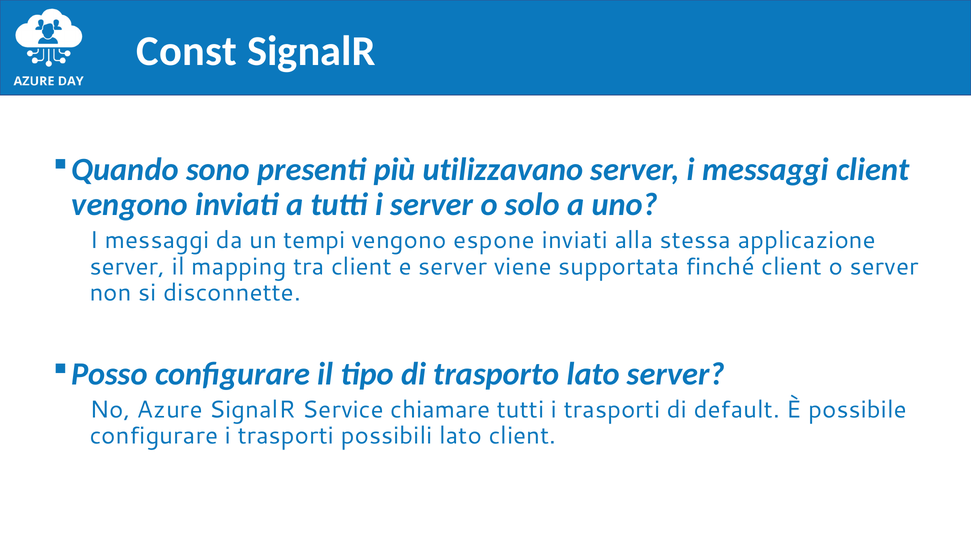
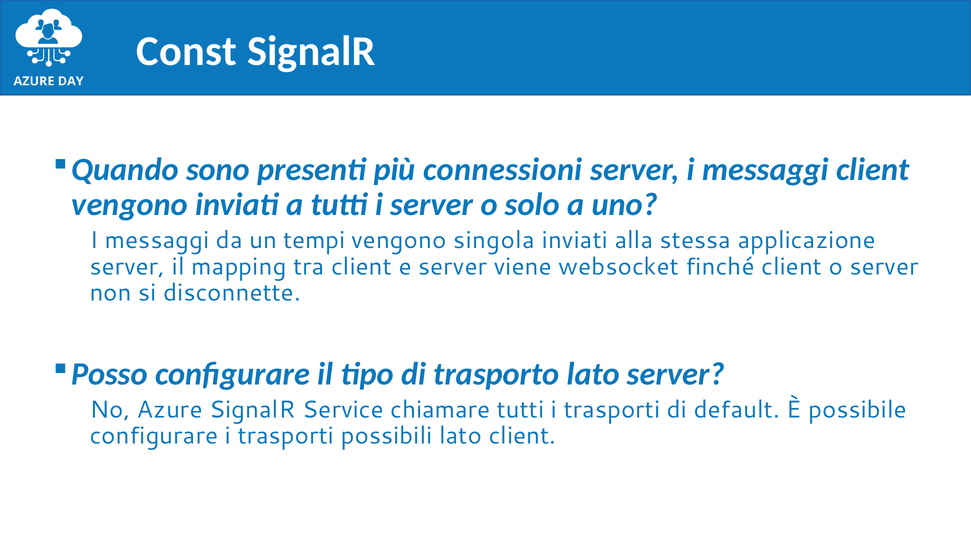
utilizzavano: utilizzavano -> connessioni (503, 170)
espone: espone -> singola (494, 240)
supportata: supportata -> websocket (619, 267)
